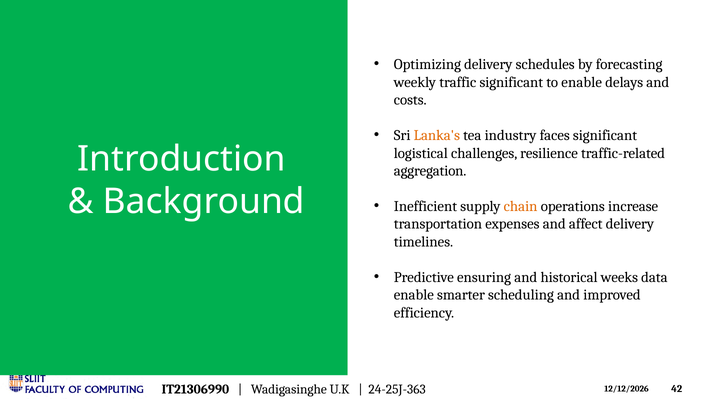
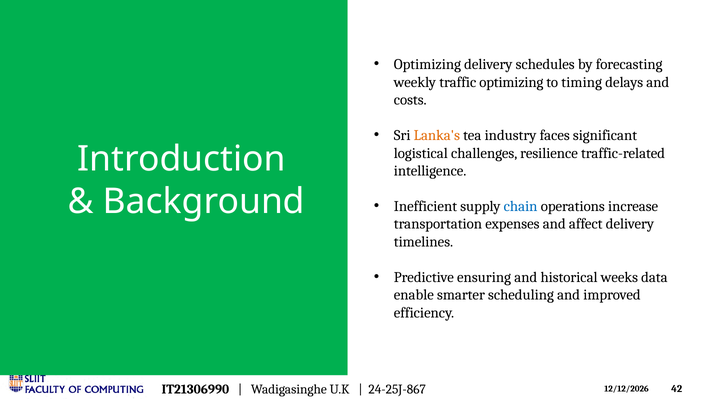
traffic significant: significant -> optimizing (511, 82)
to enable: enable -> timing (582, 82)
aggregation: aggregation -> intelligence (430, 171)
chain colour: orange -> blue (521, 207)
24-25J-363: 24-25J-363 -> 24-25J-867 (397, 390)
